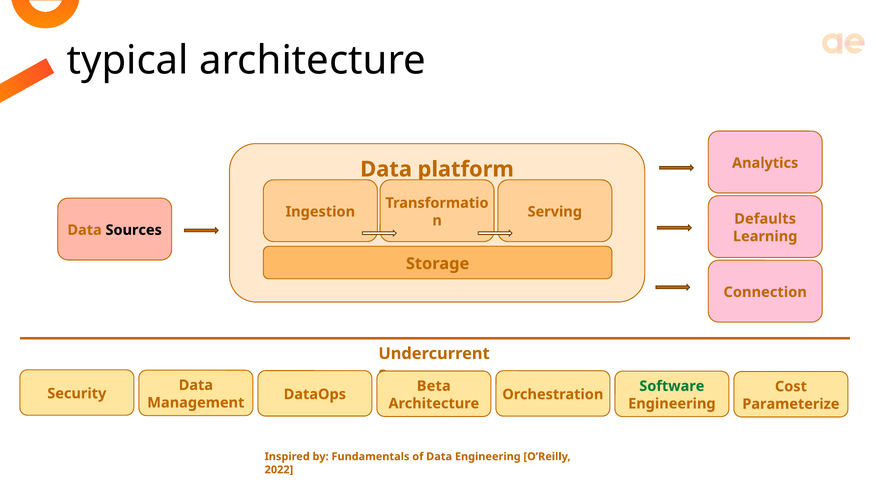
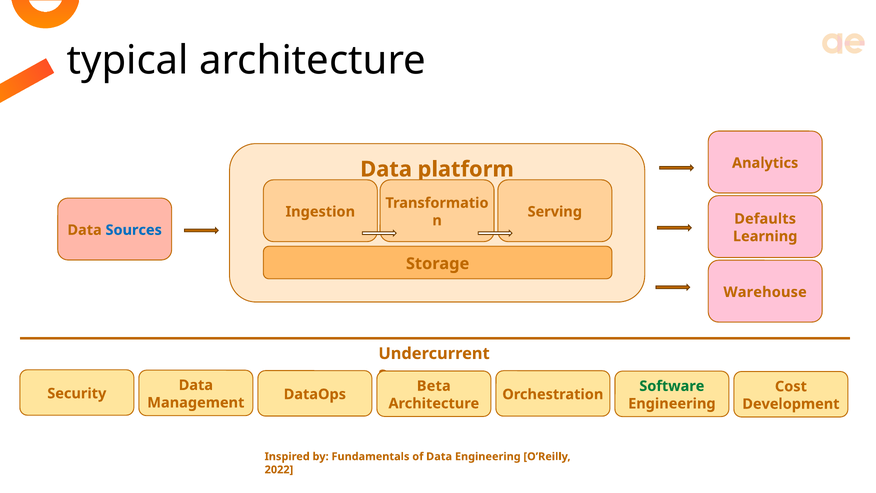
Sources colour: black -> blue (134, 230)
Connection: Connection -> Warehouse (765, 292)
Parameterize: Parameterize -> Development (791, 404)
